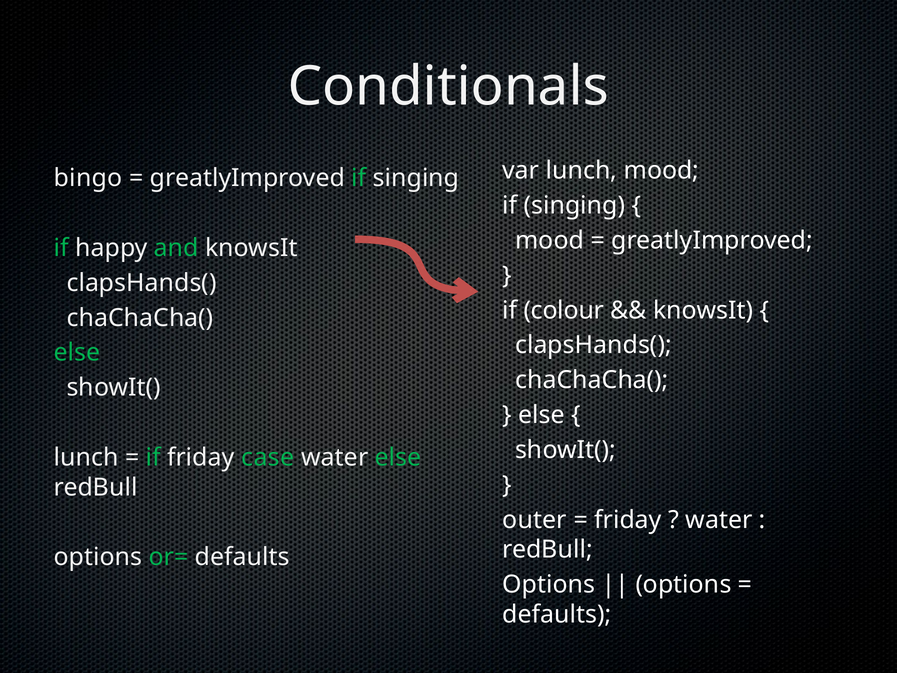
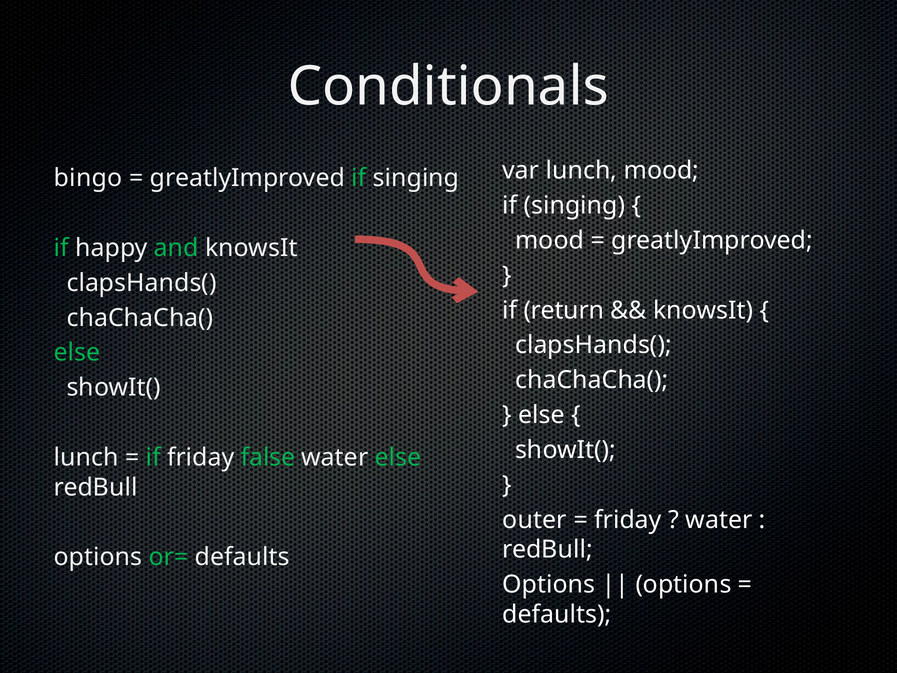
colour: colour -> return (564, 310)
case: case -> false (268, 457)
